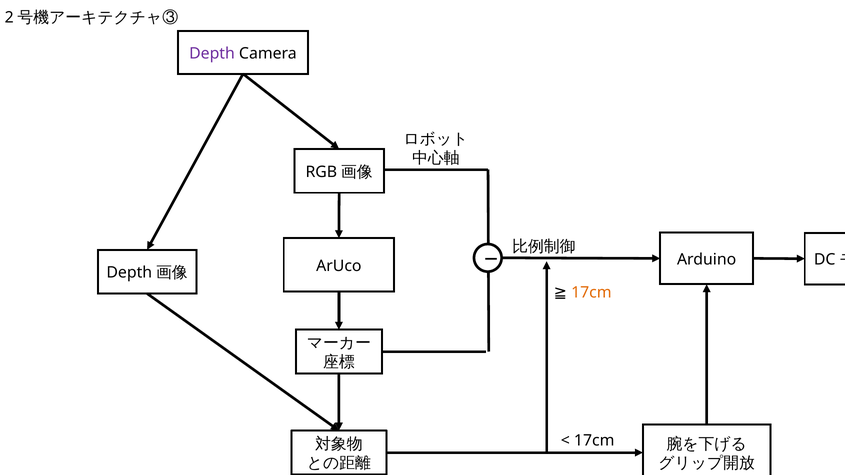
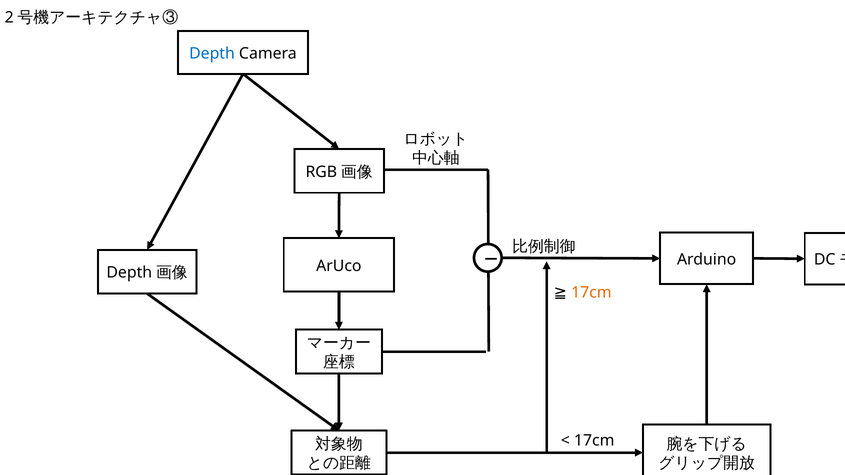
Depth colour: purple -> blue (212, 54)
